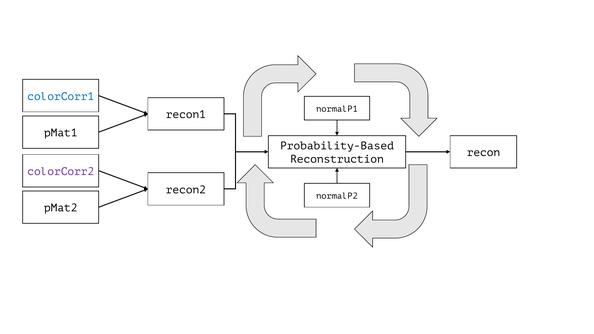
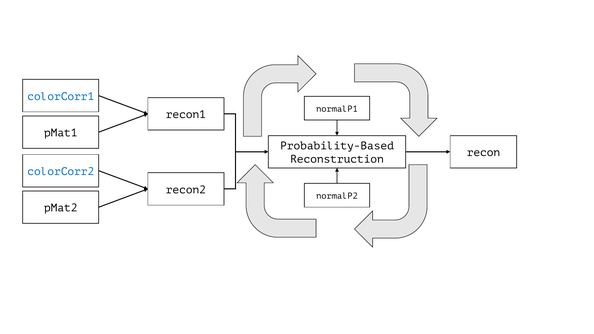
colorCorr2 colour: purple -> blue (61, 172)
